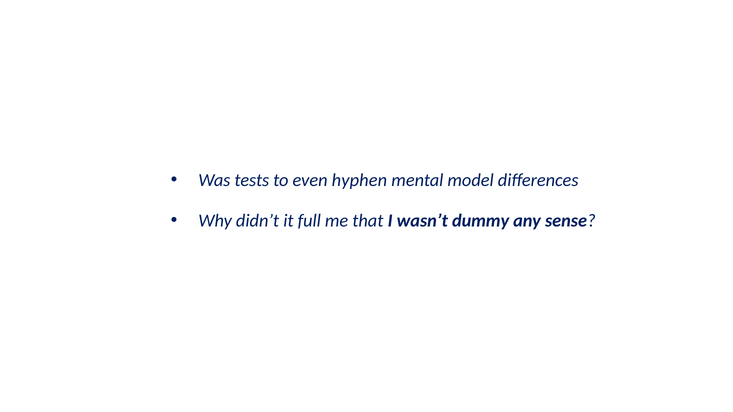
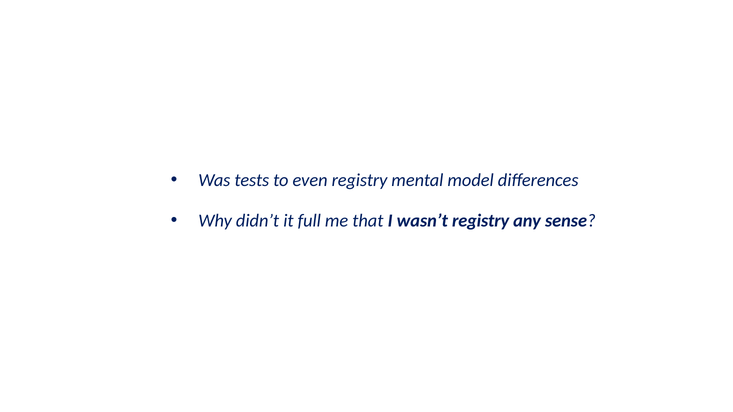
even hyphen: hyphen -> registry (360, 181)
wasn’t dummy: dummy -> registry (481, 221)
